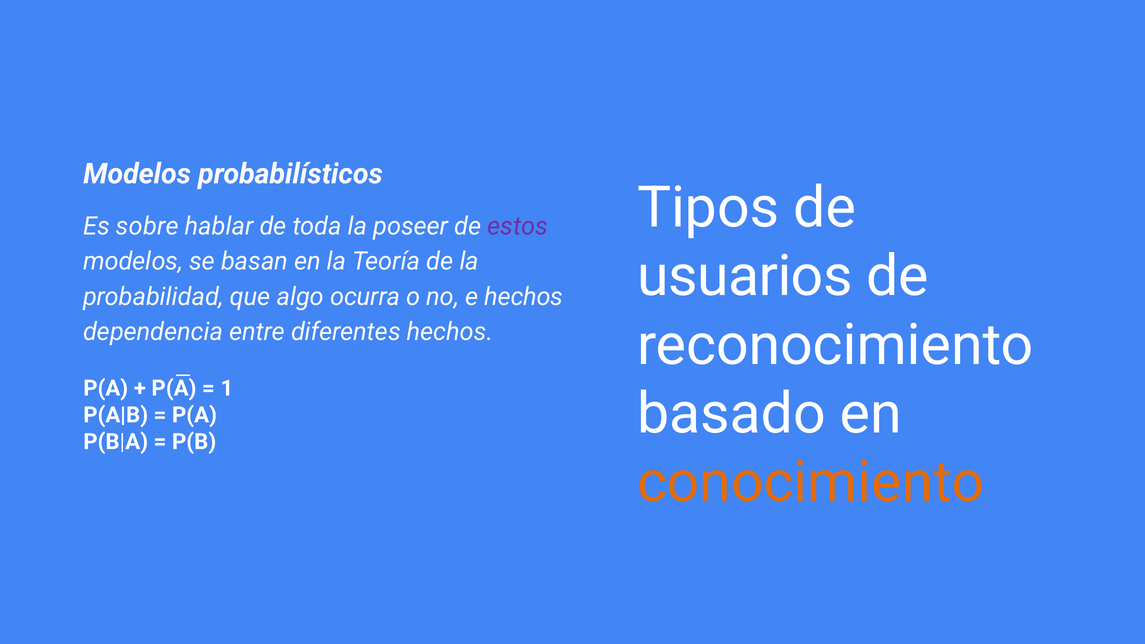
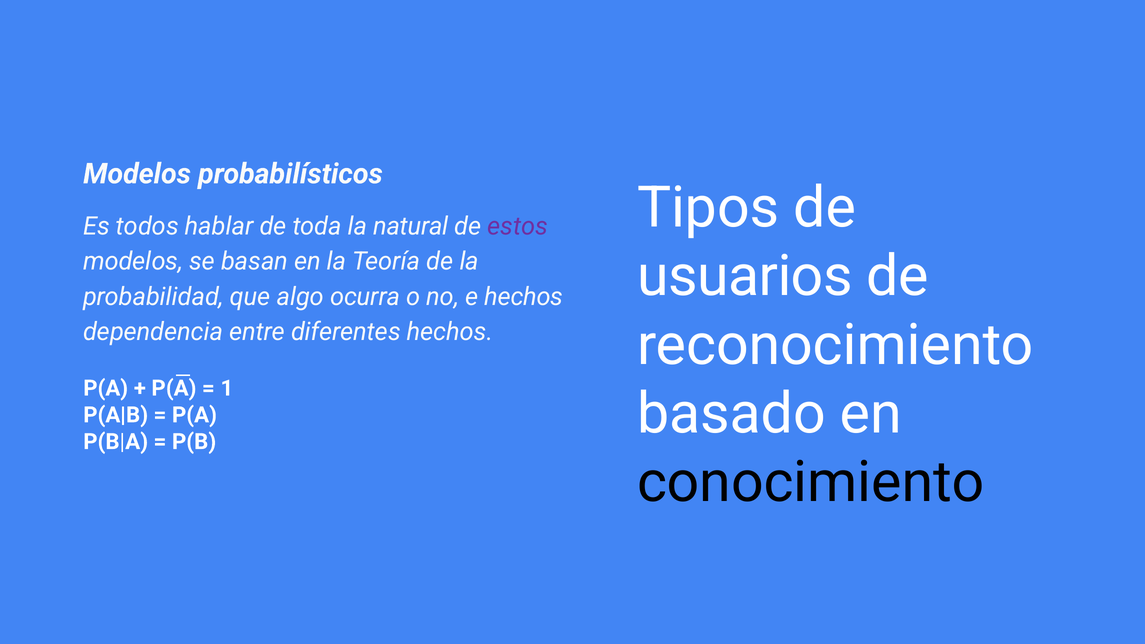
sobre: sobre -> todos (147, 227)
poseer: poseer -> natural (411, 227)
conocimiento colour: orange -> black (811, 483)
